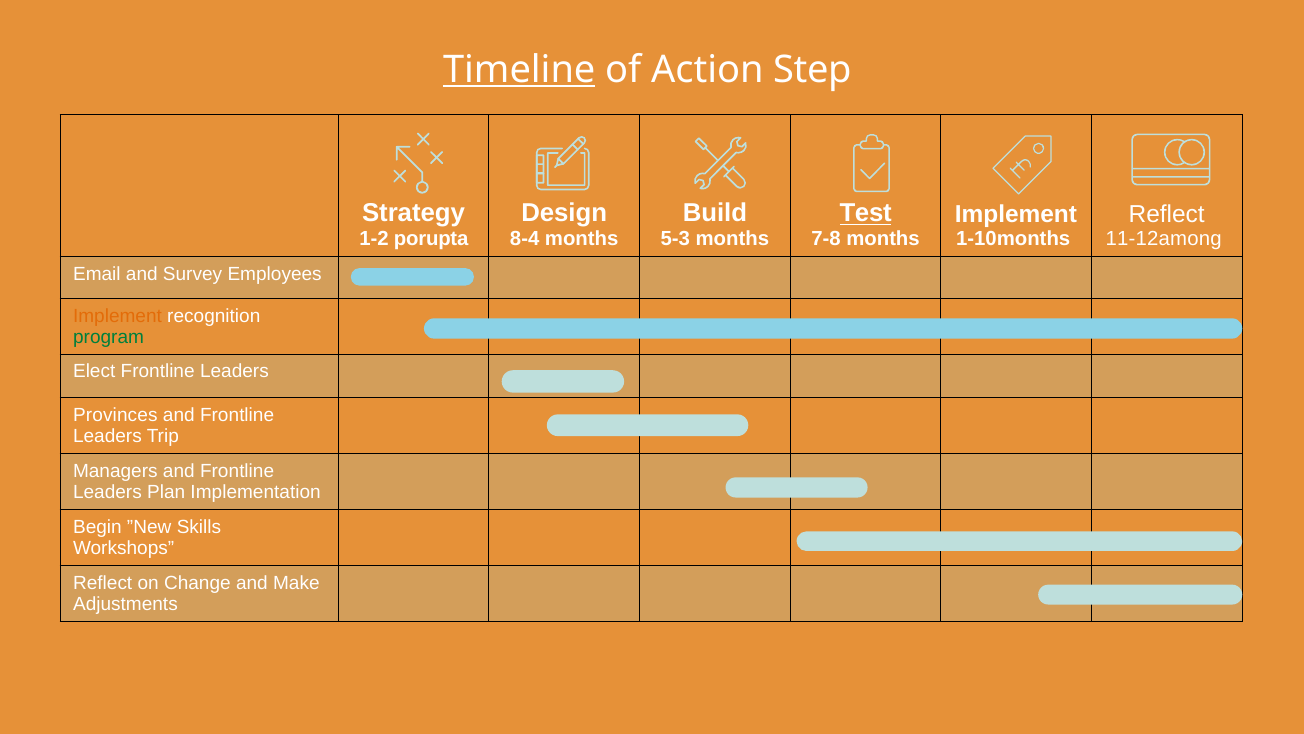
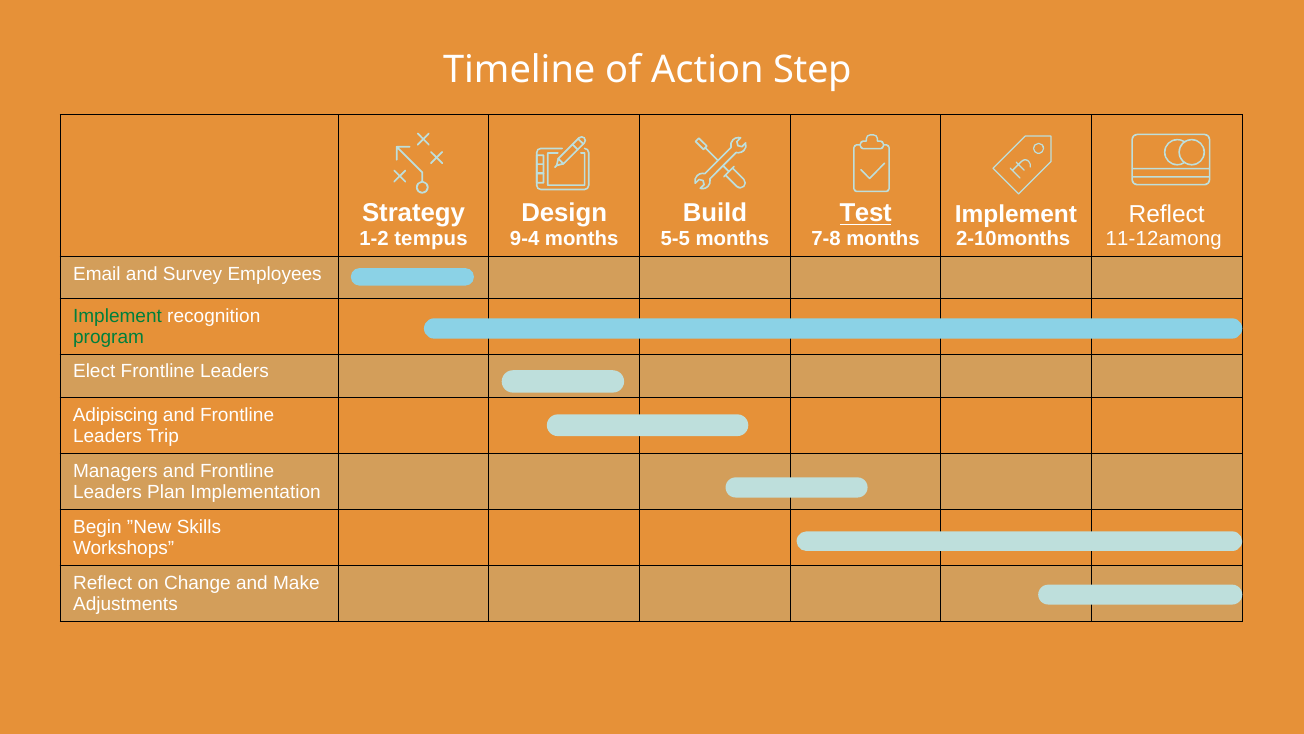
Timeline underline: present -> none (519, 69)
porupta: porupta -> tempus (431, 239)
8-4: 8-4 -> 9-4 (525, 239)
5-3: 5-3 -> 5-5 (675, 239)
1-10months: 1-10months -> 2-10months (1013, 239)
Implement colour: orange -> green (117, 316)
Provinces: Provinces -> Adipiscing (115, 415)
